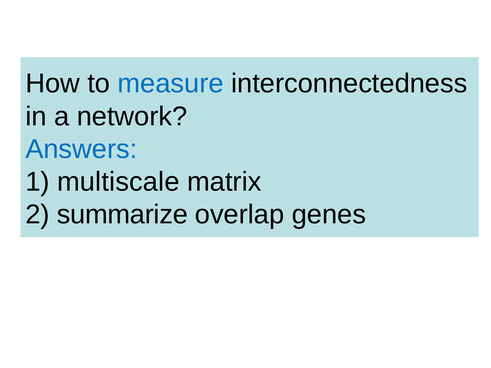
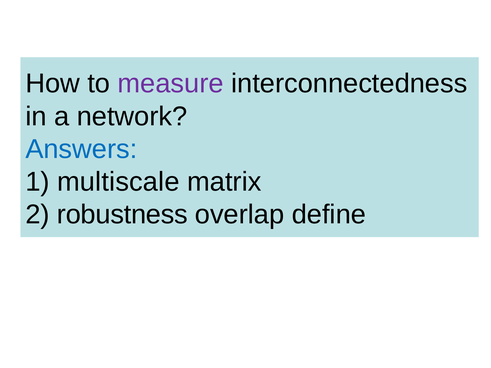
measure colour: blue -> purple (171, 84)
summarize: summarize -> robustness (122, 215)
genes: genes -> define (329, 215)
